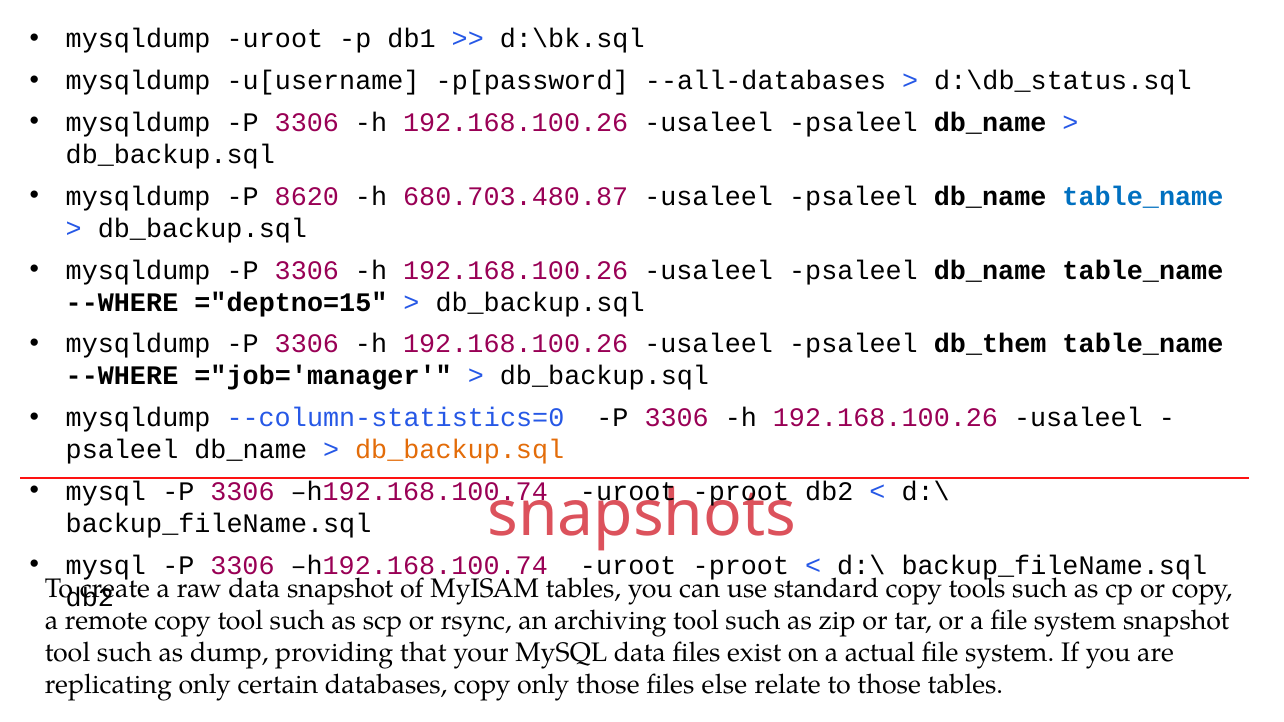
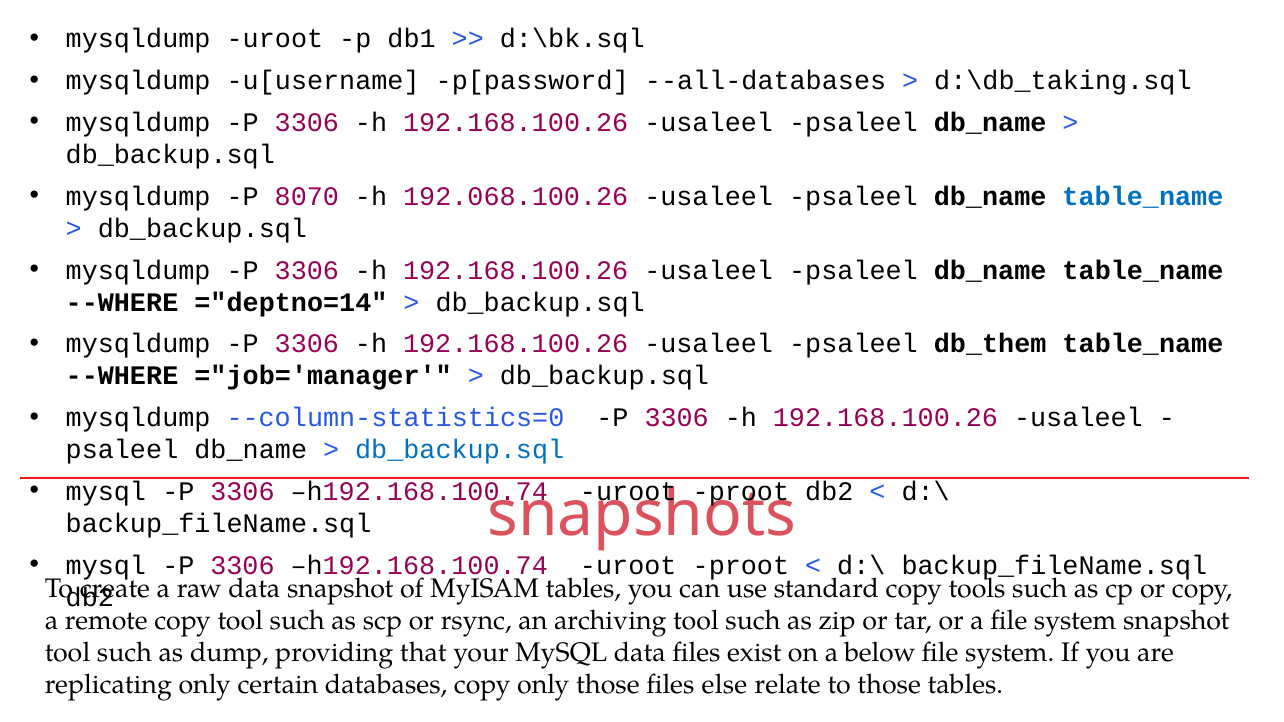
d:\db_status.sql: d:\db_status.sql -> d:\db_taking.sql (1063, 81)
8620: 8620 -> 8070 (307, 196)
680.703.480.87: 680.703.480.87 -> 192.068.100.26 (516, 196)
="deptno=15: ="deptno=15 -> ="deptno=14 (291, 302)
db_backup.sql colour: orange -> blue (460, 450)
actual: actual -> below (880, 653)
